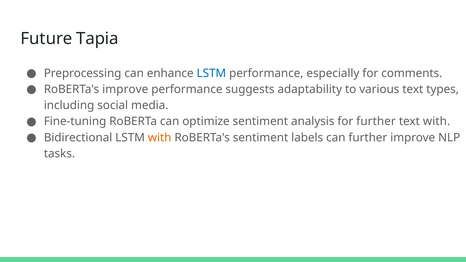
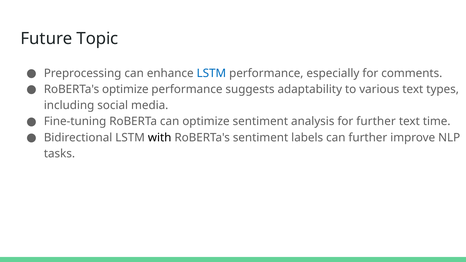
Tapia: Tapia -> Topic (97, 39)
RoBERTa's improve: improve -> optimize (125, 89)
text with: with -> time (437, 121)
with colour: orange -> black (160, 138)
